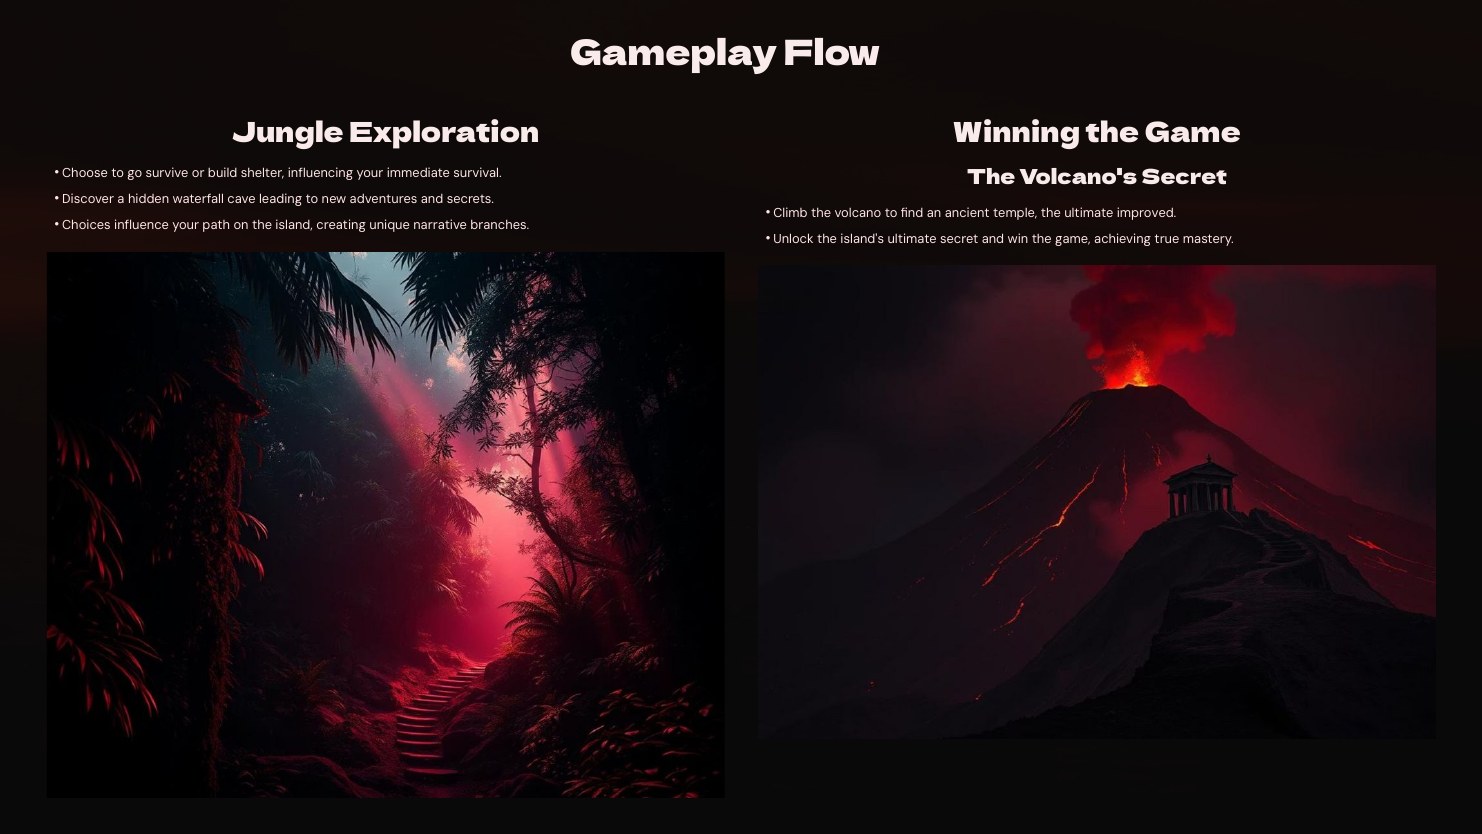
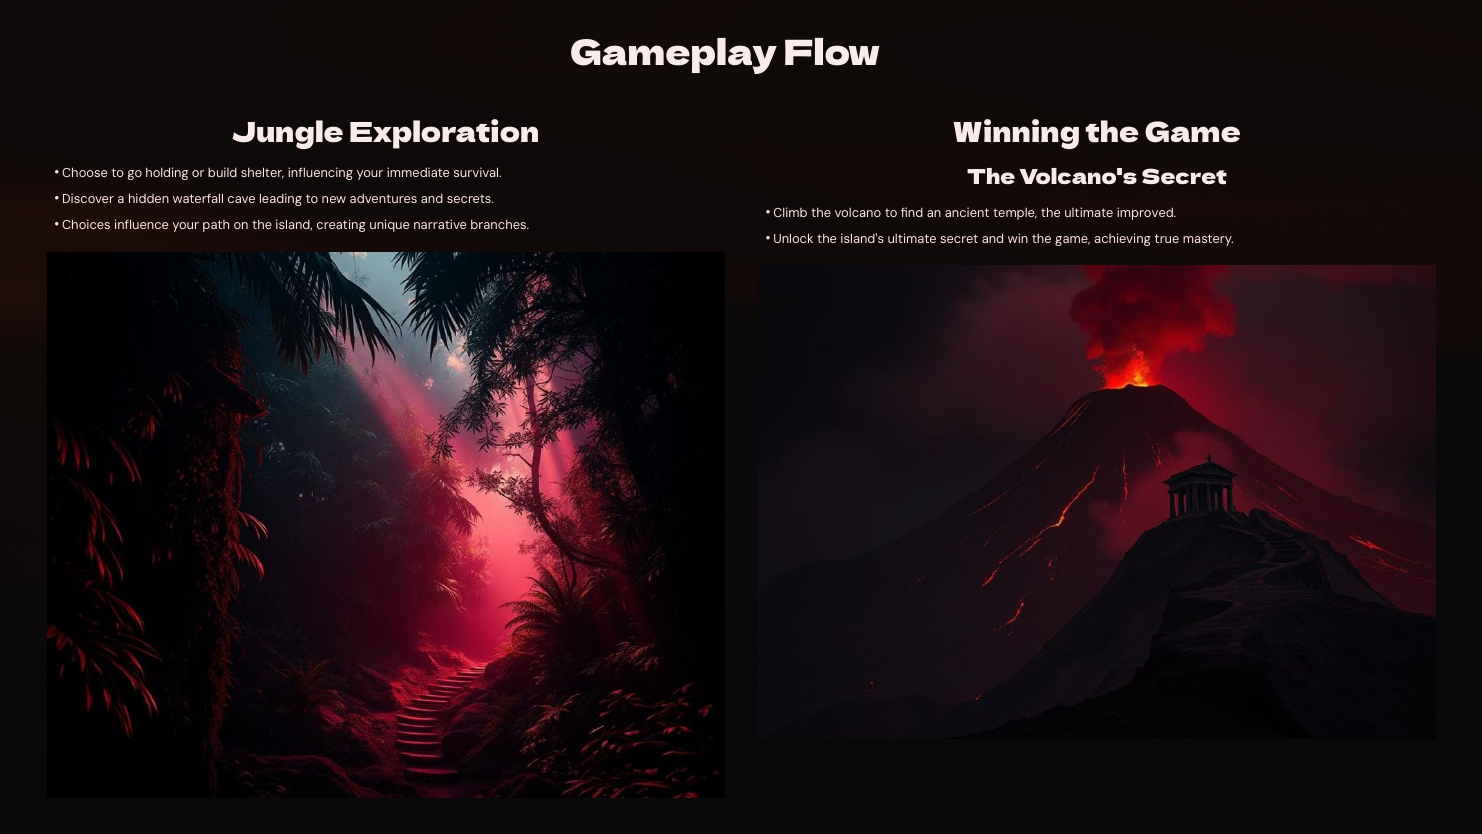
survive: survive -> holding (167, 173)
